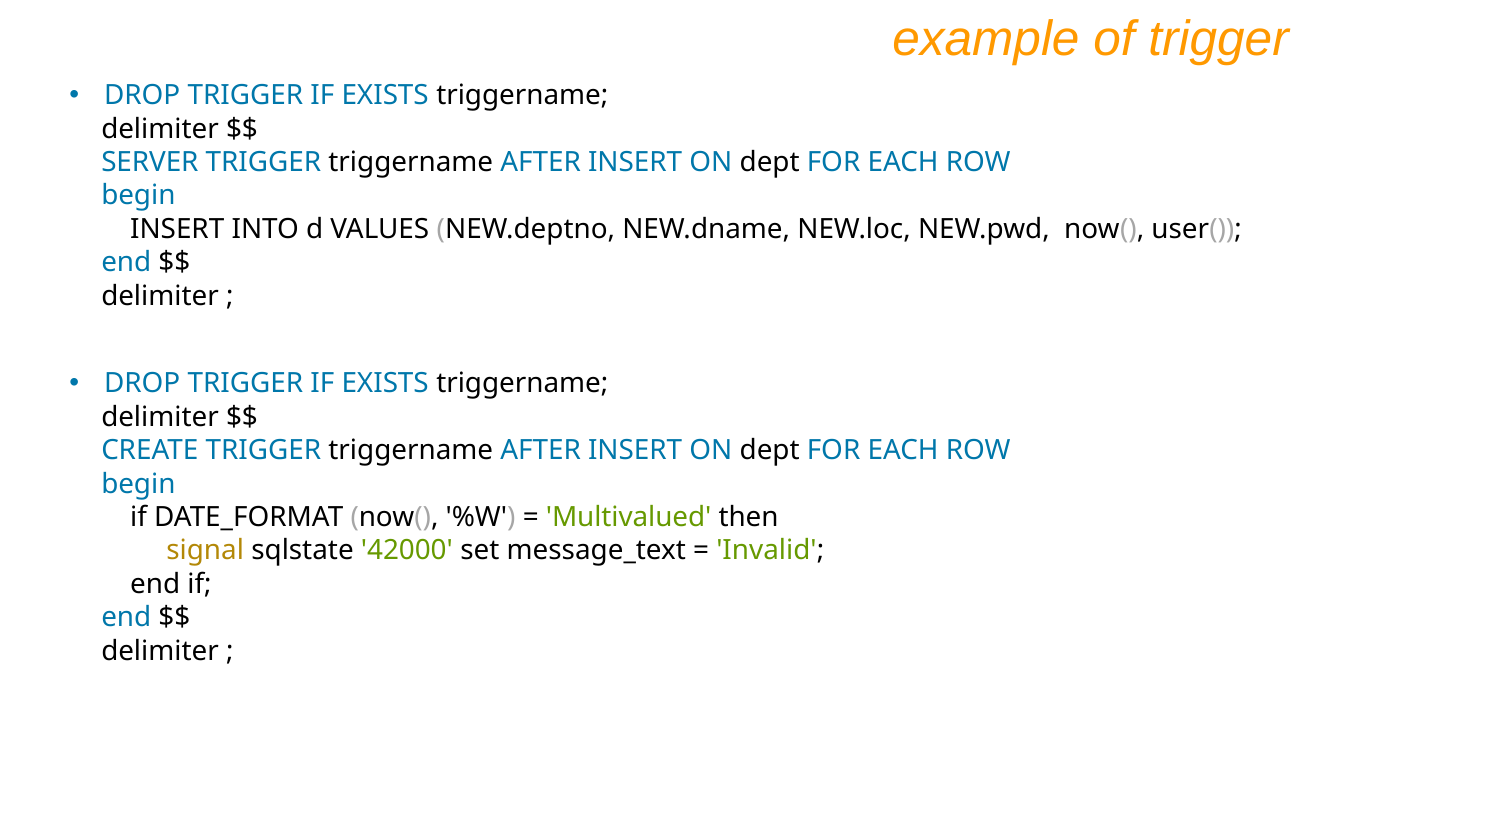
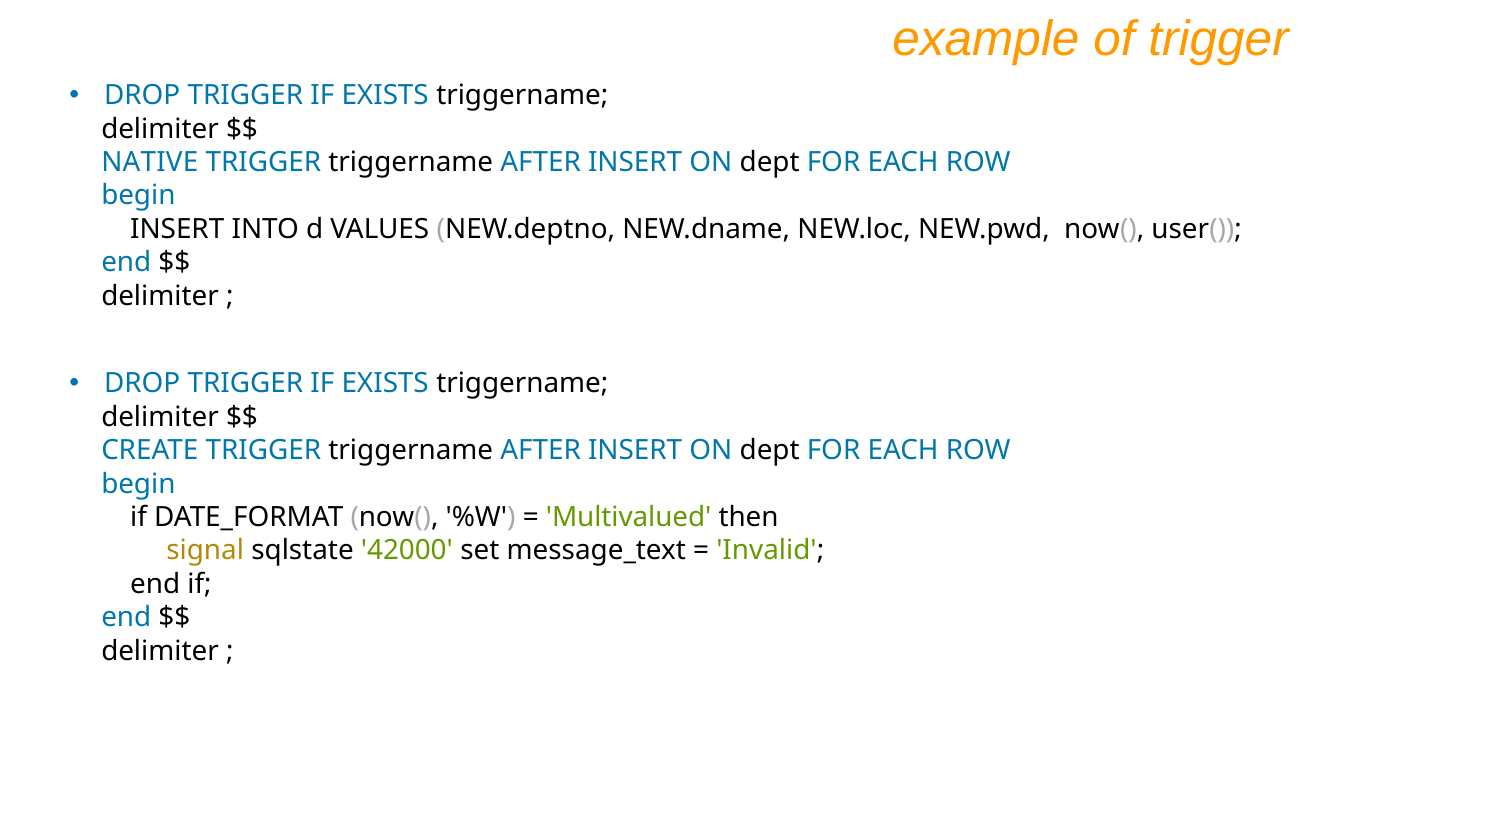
SERVER: SERVER -> NATIVE (150, 162)
